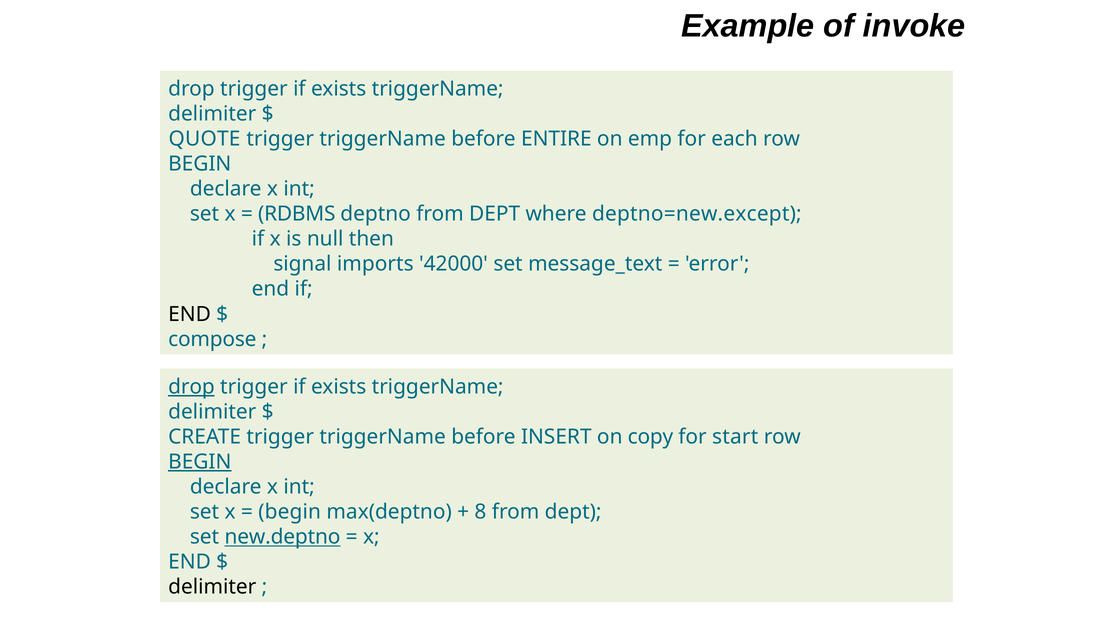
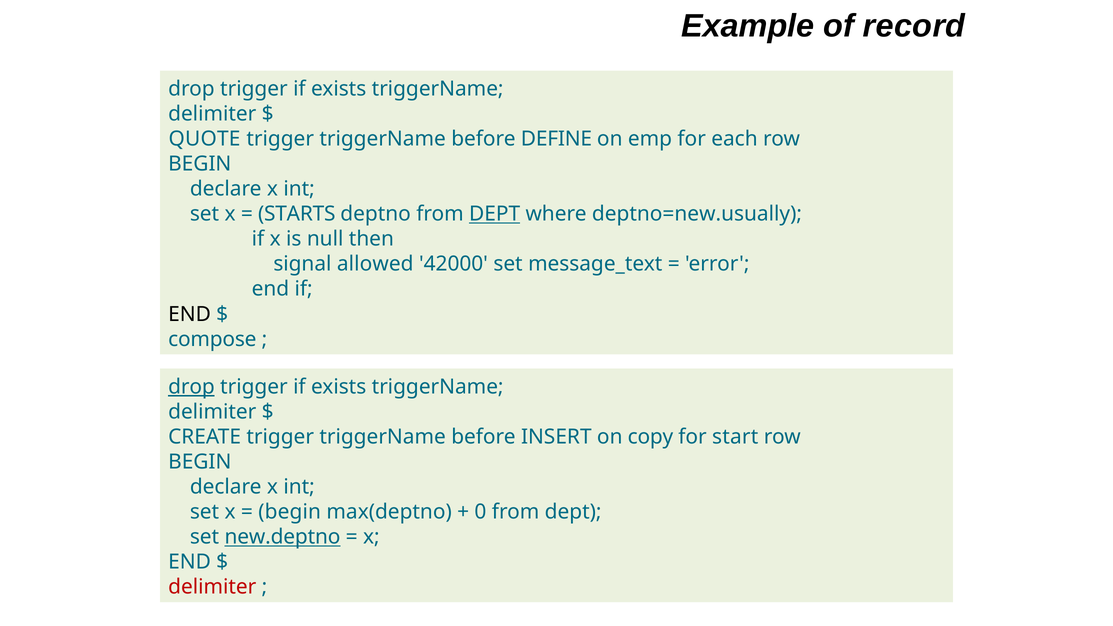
invoke: invoke -> record (914, 26)
ENTIRE: ENTIRE -> DEFINE (556, 139)
RDBMS: RDBMS -> STARTS (297, 214)
DEPT underline: none -> present (495, 214)
deptno=new.except: deptno=new.except -> deptno=new.usually (697, 214)
imports: imports -> allowed (375, 264)
BEGIN underline: present -> none (200, 462)
8: 8 -> 0 (480, 512)
delimiter colour: black -> red (212, 587)
